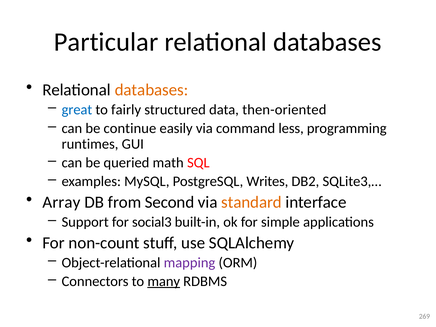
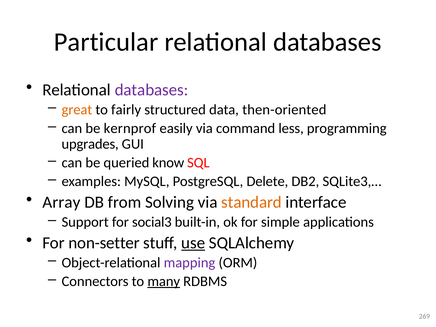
databases colour: orange -> purple (152, 90)
great colour: blue -> orange (77, 110)
continue: continue -> kernprof (130, 128)
runtimes: runtimes -> upgrades (90, 144)
math: math -> know (168, 163)
Writes: Writes -> Delete (267, 182)
Second: Second -> Solving (170, 202)
non-count: non-count -> non-setter (104, 243)
use underline: none -> present (193, 243)
